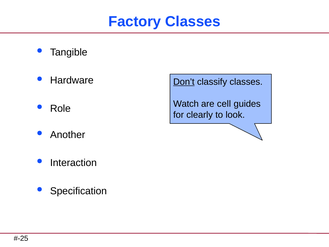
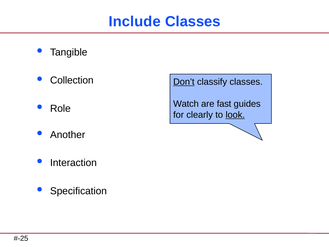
Factory: Factory -> Include (135, 22)
Hardware: Hardware -> Collection (72, 80)
cell: cell -> fast (224, 104)
look underline: none -> present (235, 115)
